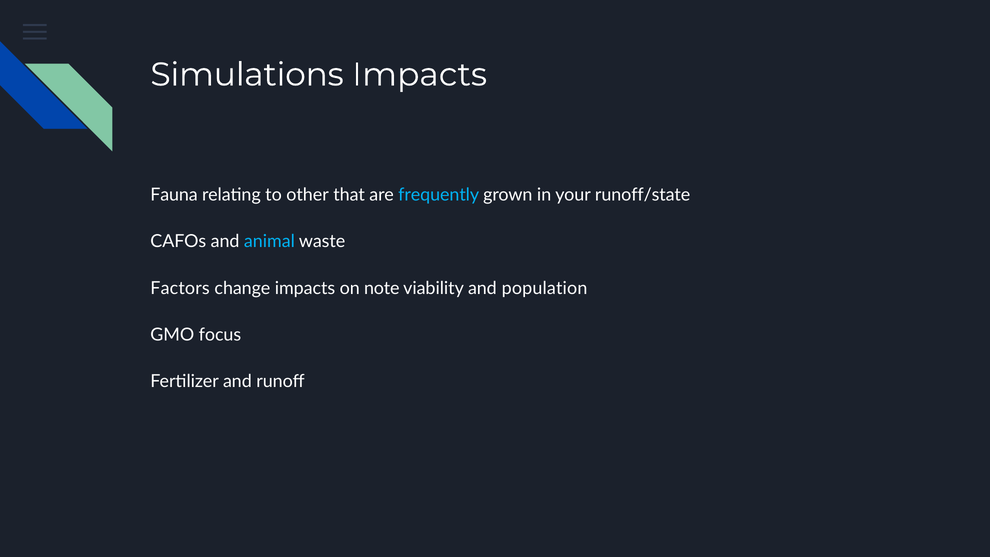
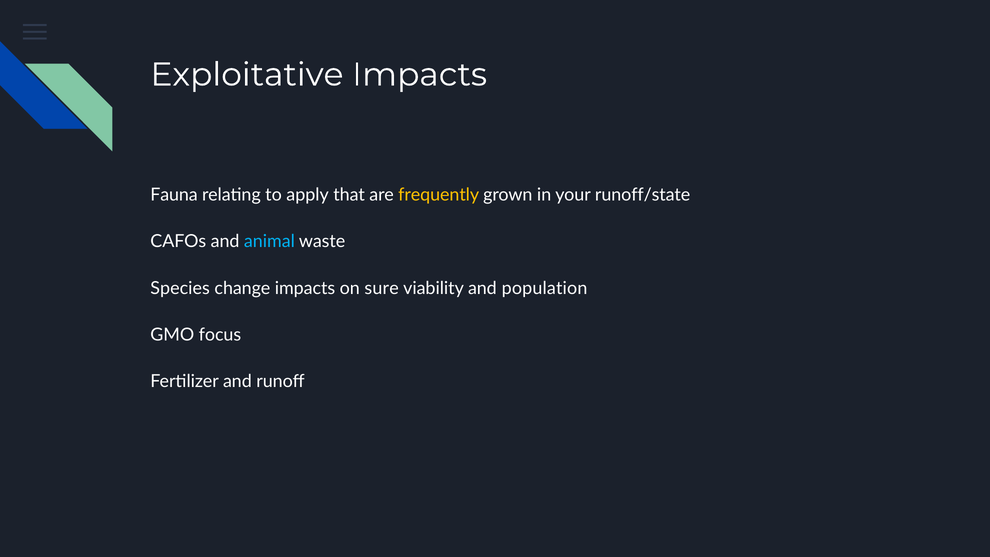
Simulations: Simulations -> Exploitative (247, 75)
other: other -> apply (308, 195)
frequently colour: light blue -> yellow (439, 195)
Factors: Factors -> Species (180, 288)
note: note -> sure (382, 288)
